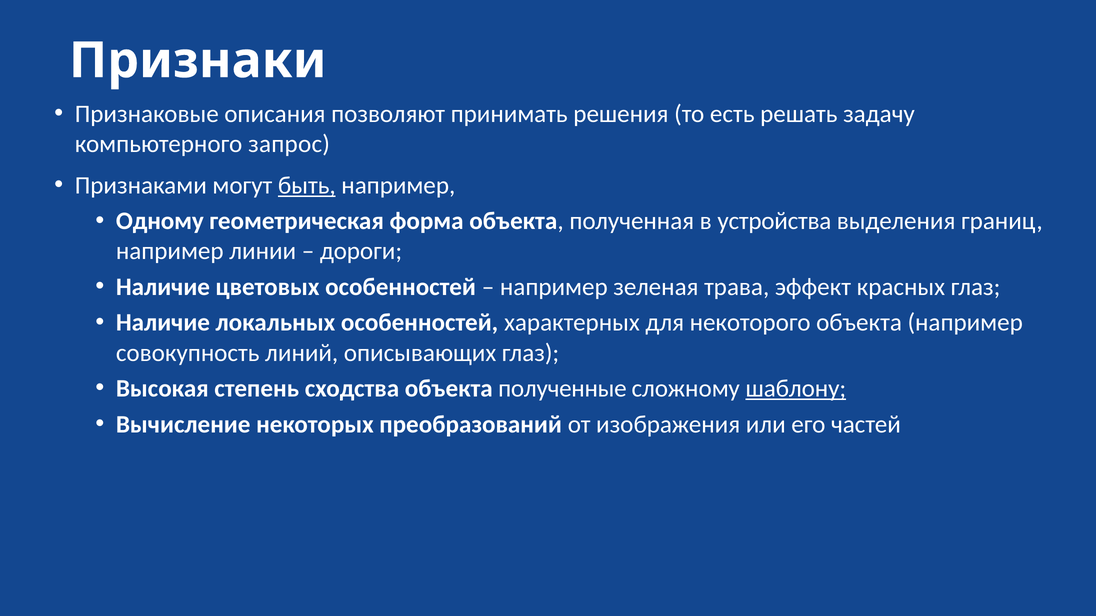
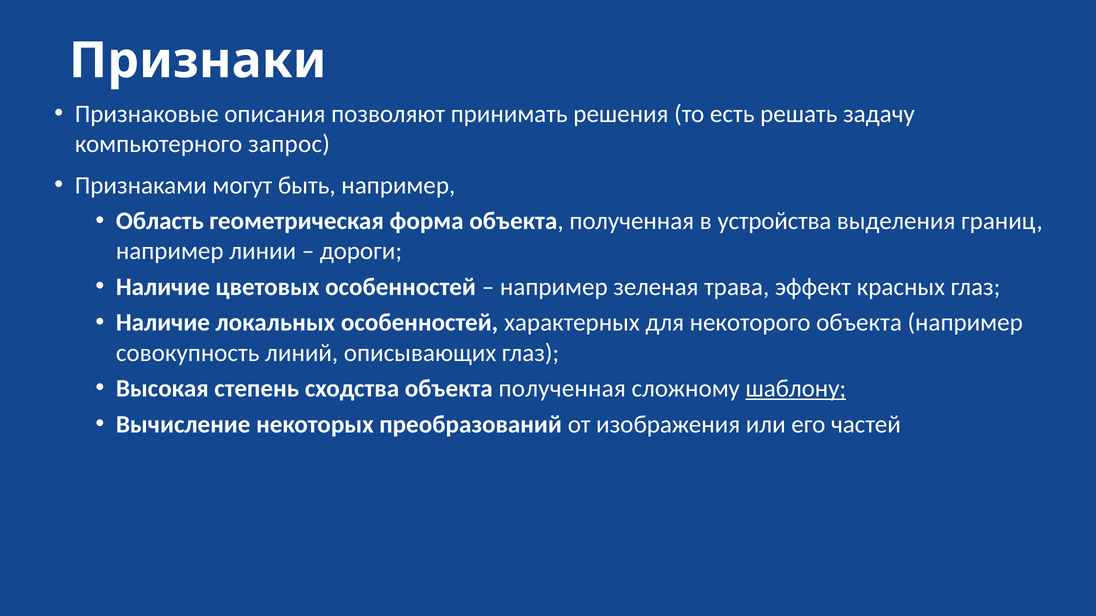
быть underline: present -> none (307, 185)
Одному: Одному -> Область (160, 221)
сходства объекта полученные: полученные -> полученная (562, 389)
